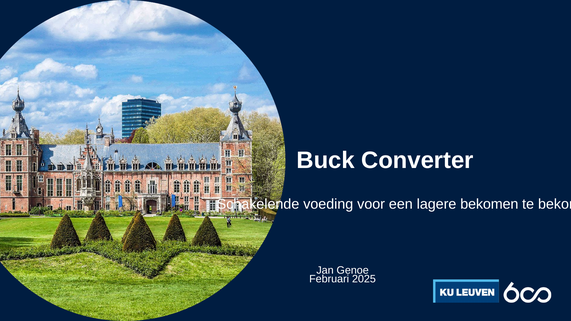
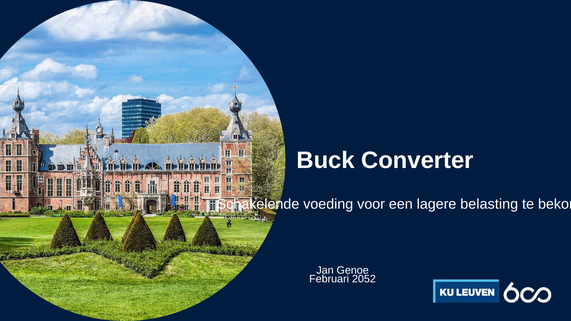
lagere bekomen: bekomen -> belasting (489, 204)
2025: 2025 -> 2052 (364, 279)
